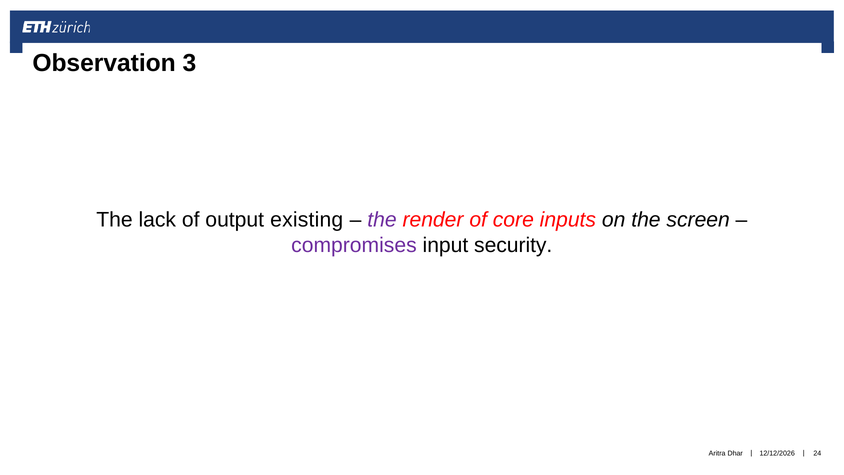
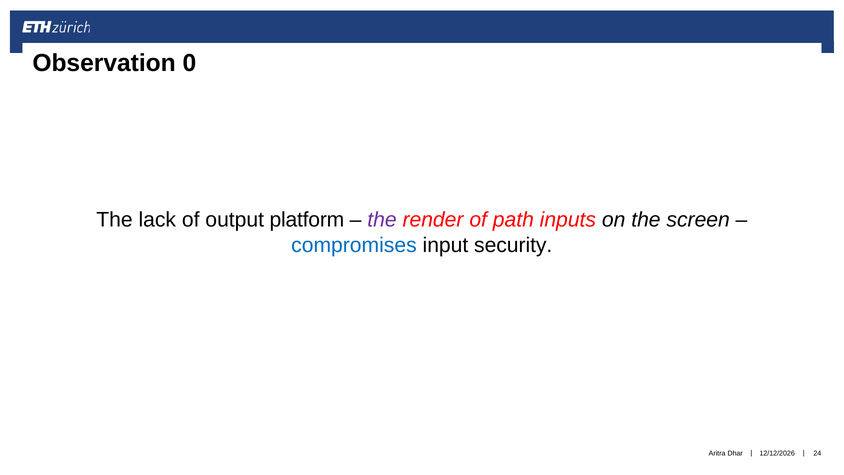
3: 3 -> 0 (189, 63)
existing: existing -> platform (307, 220)
core: core -> path (513, 220)
compromises colour: purple -> blue (354, 245)
